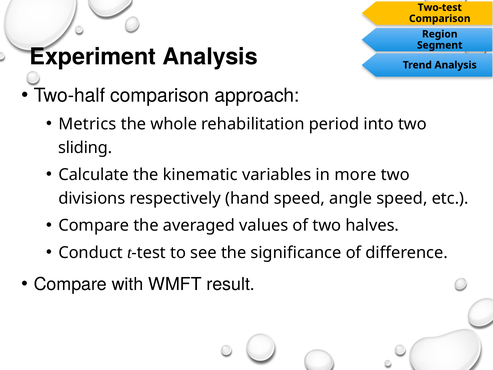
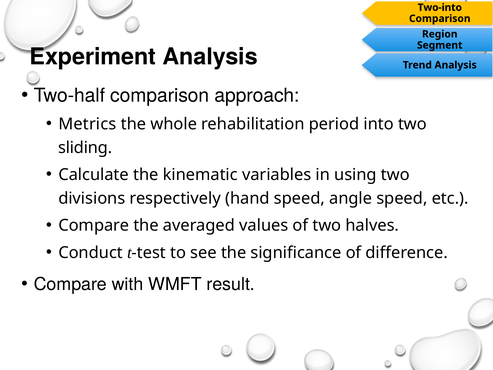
Two-test: Two-test -> Two-into (440, 7)
more: more -> using (355, 175)
